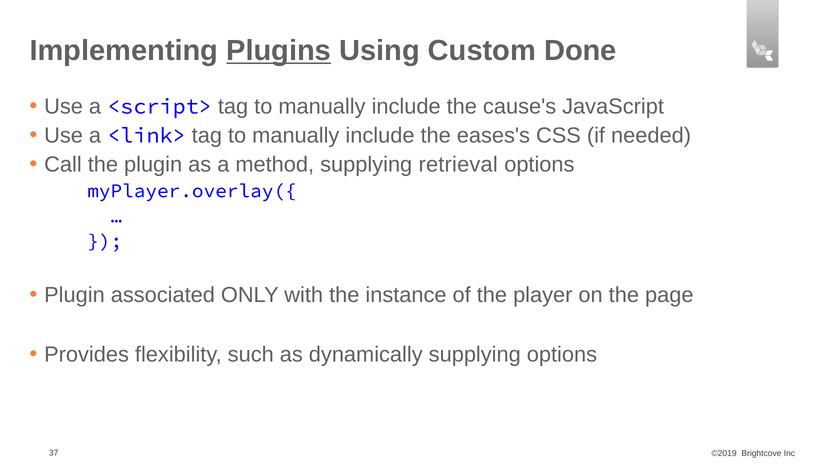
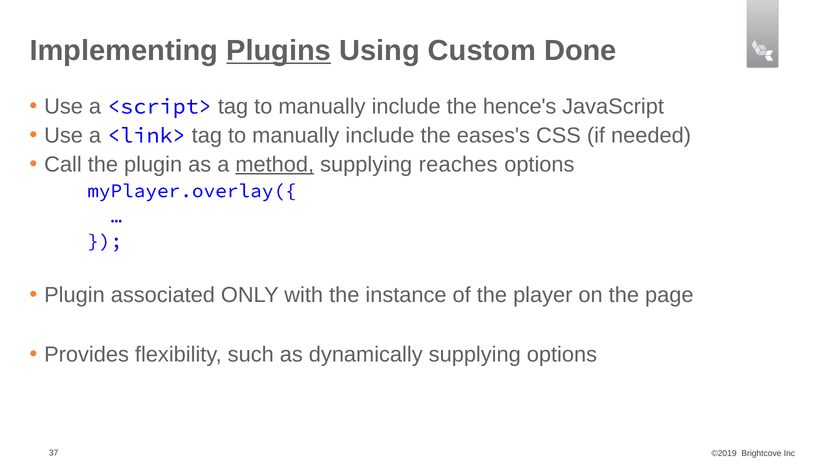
cause's: cause's -> hence's (520, 106)
method underline: none -> present (275, 164)
retrieval: retrieval -> reaches (458, 164)
